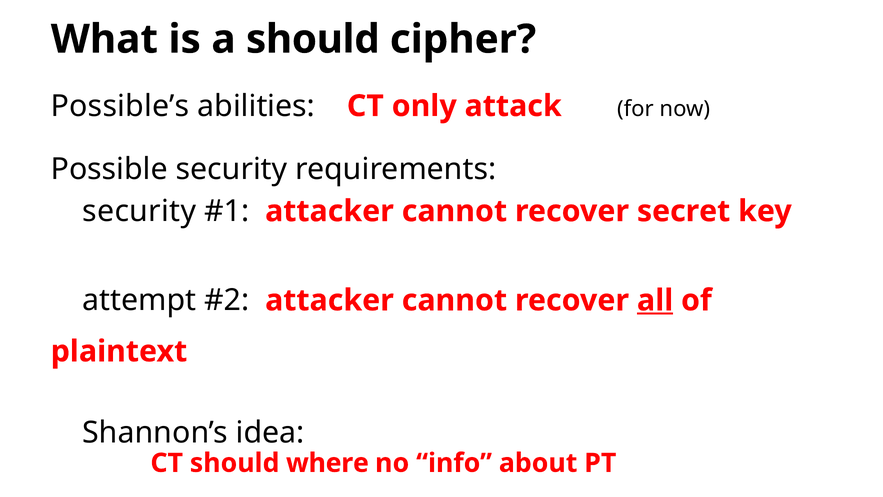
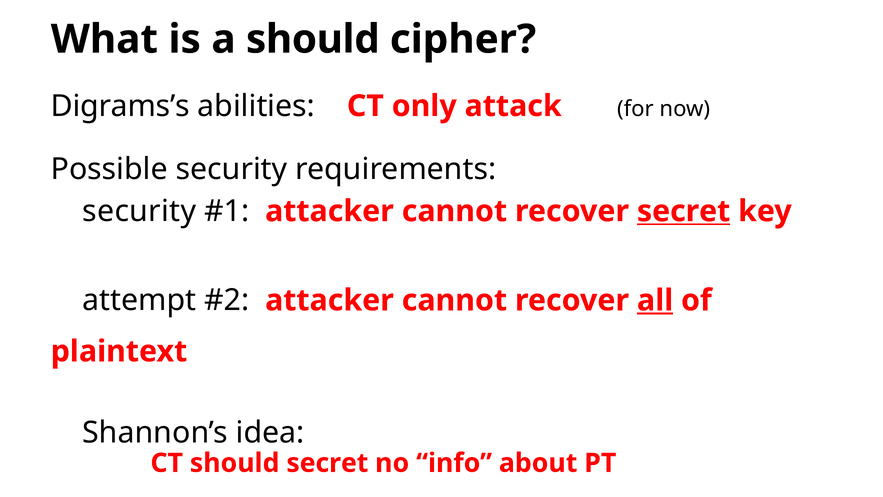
Possible’s: Possible’s -> Digrams’s (120, 106)
secret underline: none -> present (684, 211)
should where: where -> secret (327, 463)
